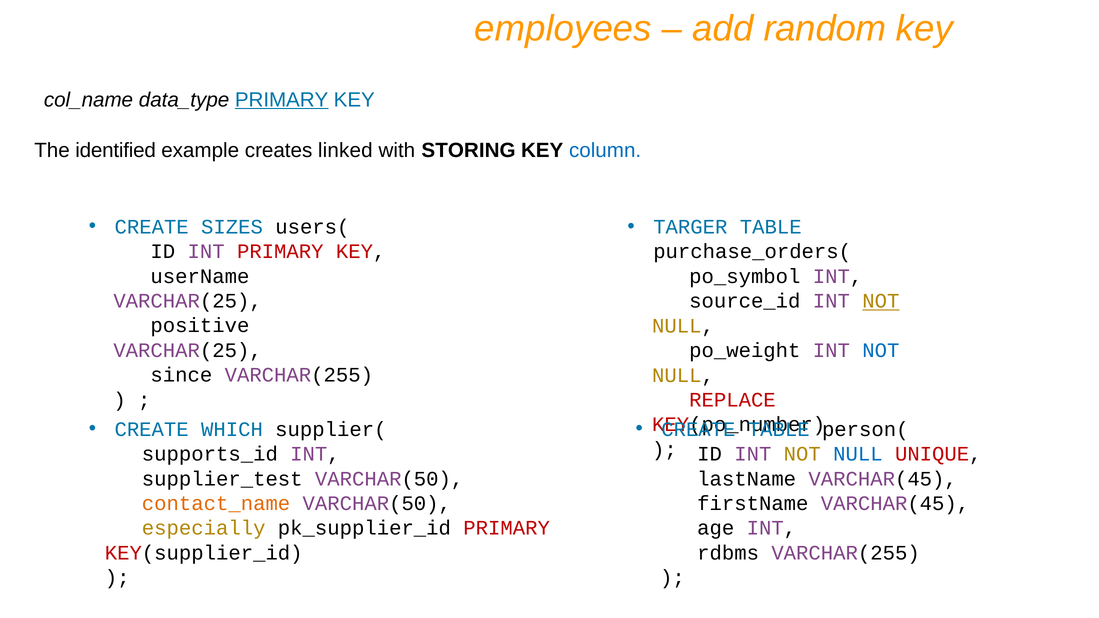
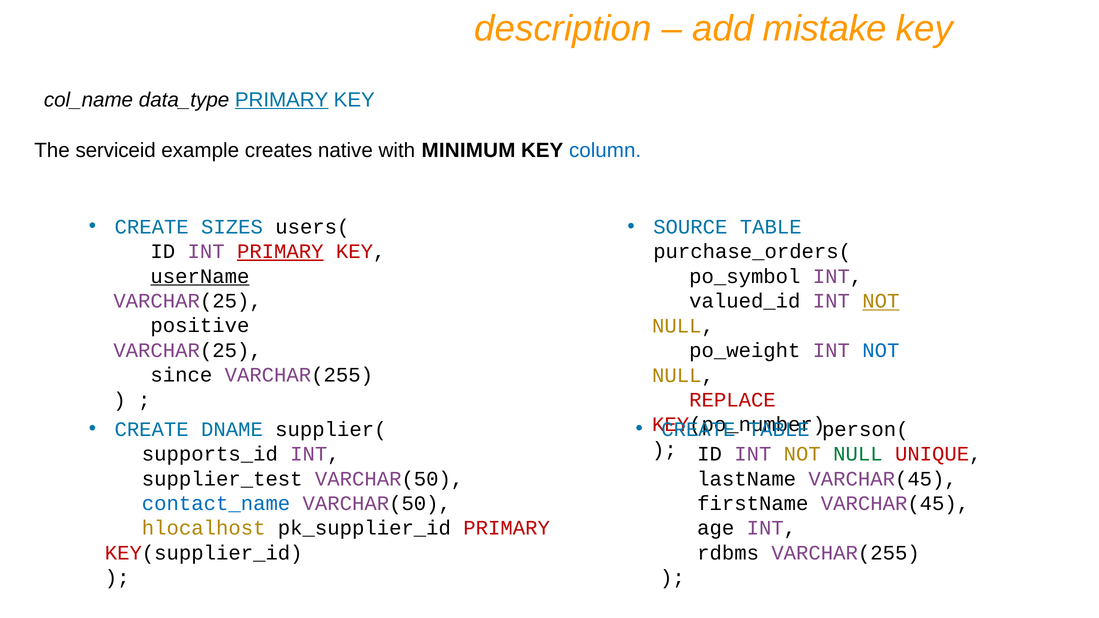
employees: employees -> description (563, 29)
random: random -> mistake (825, 29)
identified: identified -> serviceid (116, 150)
linked: linked -> native (345, 150)
STORING: STORING -> MINIMUM (468, 150)
TARGER: TARGER -> SOURCE (690, 227)
PRIMARY underline: none -> present (280, 252)
userName underline: none -> present (200, 276)
source_id: source_id -> valued_id (745, 301)
WHICH: WHICH -> DNAME (232, 429)
NULL colour: blue -> green (858, 454)
contact_name colour: orange -> blue (216, 504)
especially: especially -> hlocalhost (204, 528)
